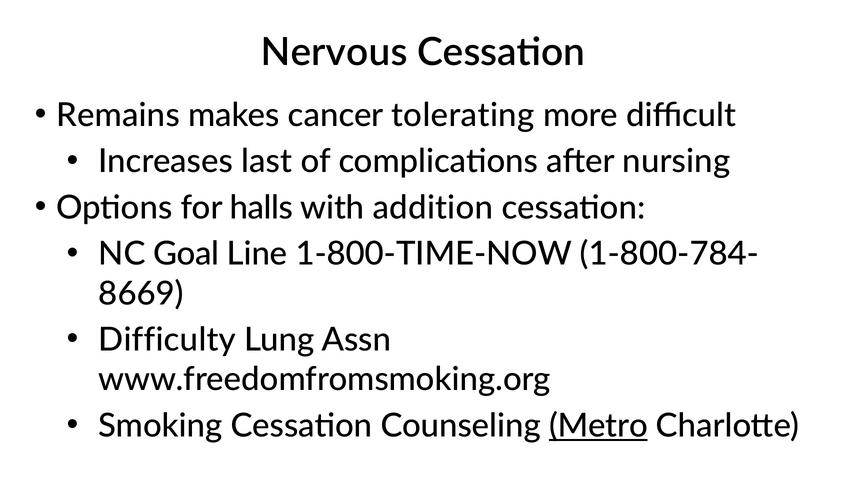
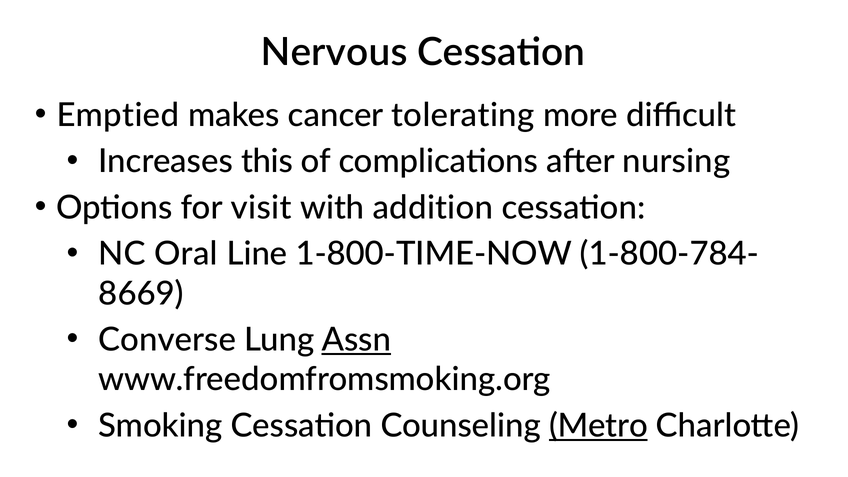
Remains: Remains -> Emptied (118, 115)
last: last -> this (267, 162)
halls: halls -> visit (261, 208)
Goal: Goal -> Oral (186, 254)
Difficulty: Difficulty -> Converse (167, 340)
Assn underline: none -> present (356, 340)
